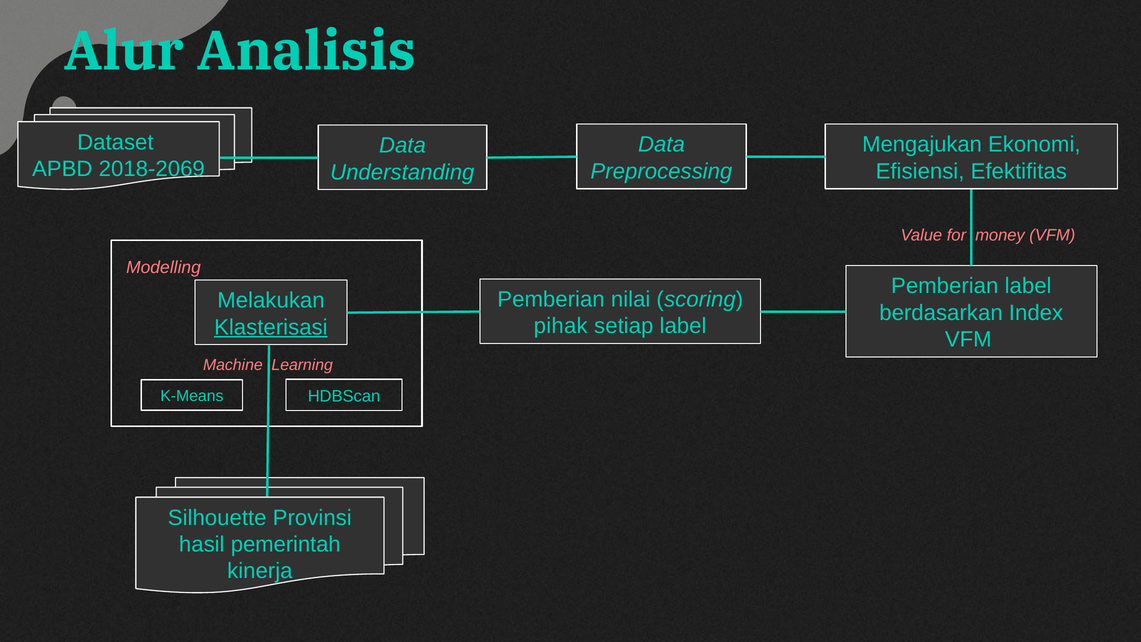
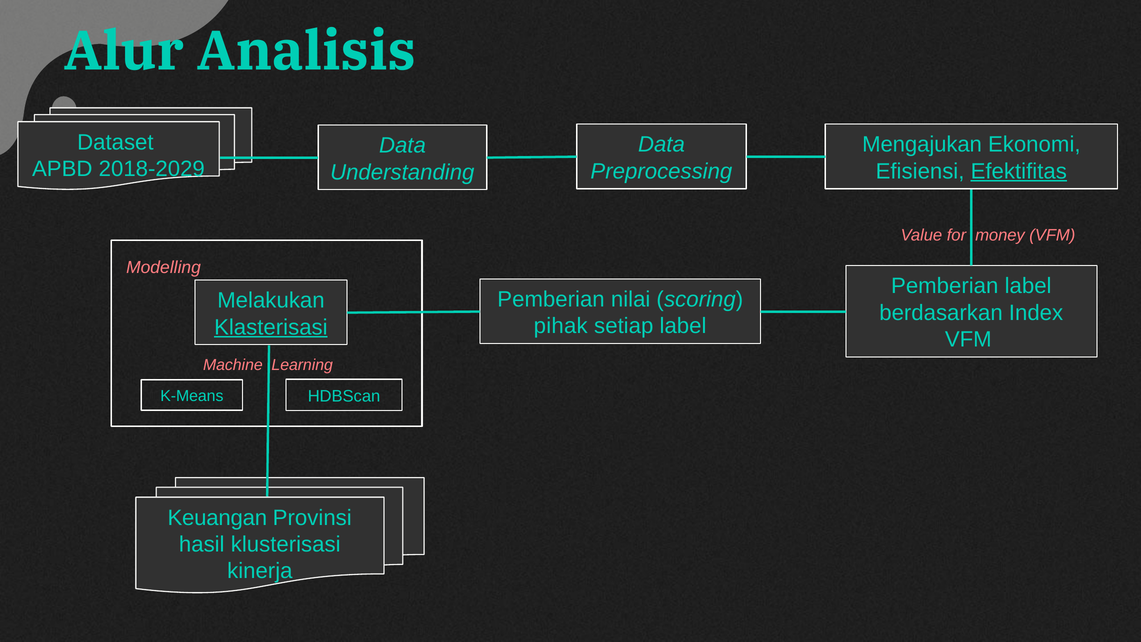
2018-2069: 2018-2069 -> 2018-2029 (152, 169)
Efektifitas underline: none -> present (1019, 171)
Silhouette: Silhouette -> Keuangan (217, 518)
pemerintah: pemerintah -> klusterisasi (286, 544)
